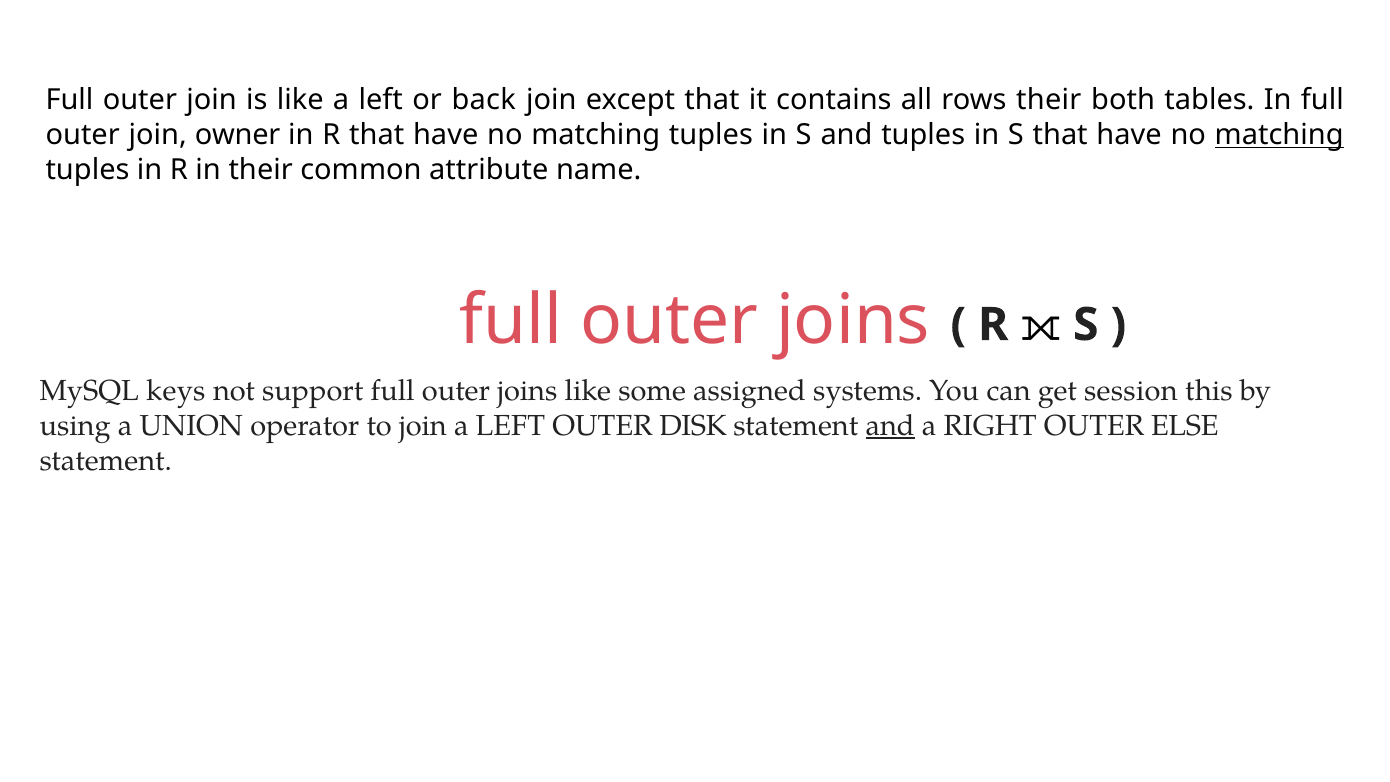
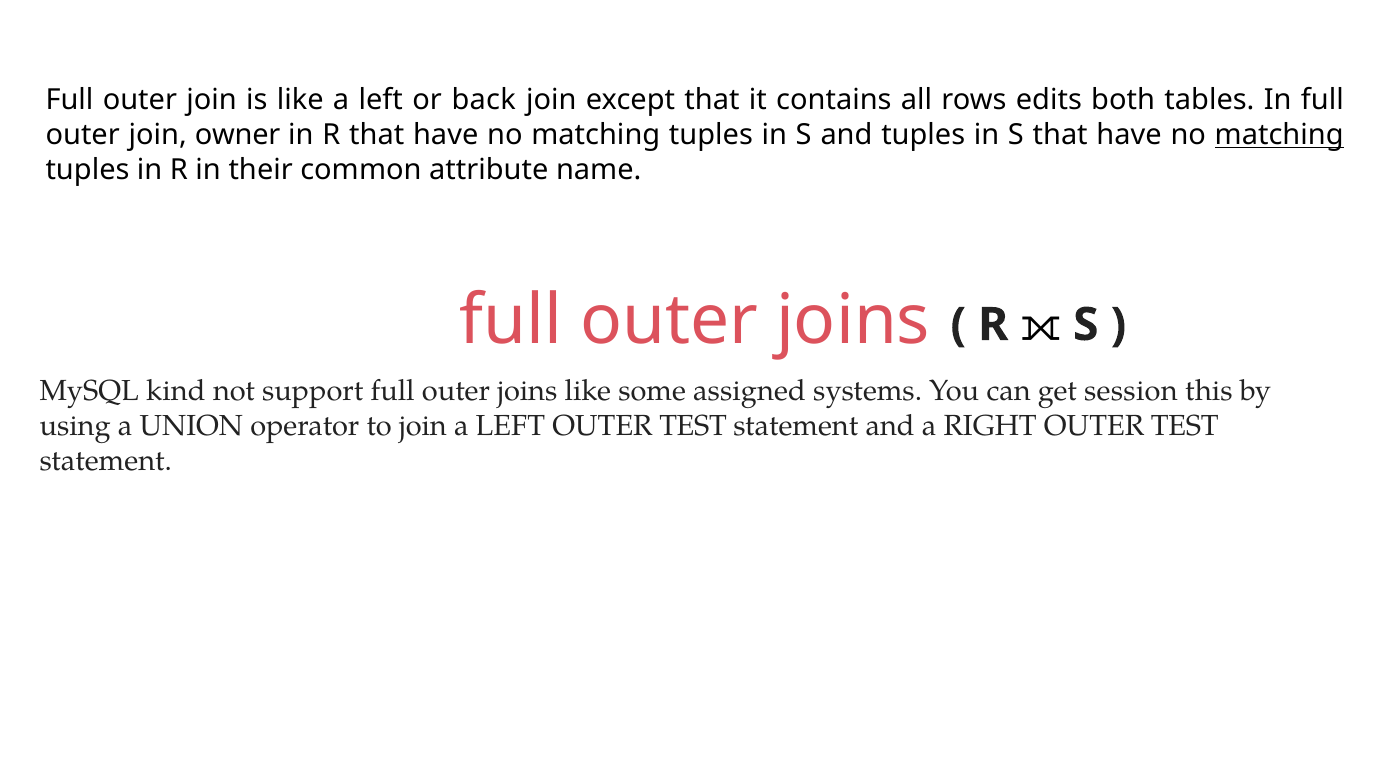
rows their: their -> edits (1049, 100)
keys: keys -> kind (176, 391)
LEFT OUTER DISK: DISK -> TEST (693, 426)
and underline: present -> none (890, 426)
RIGHT OUTER ELSE: ELSE -> TEST (1185, 426)
